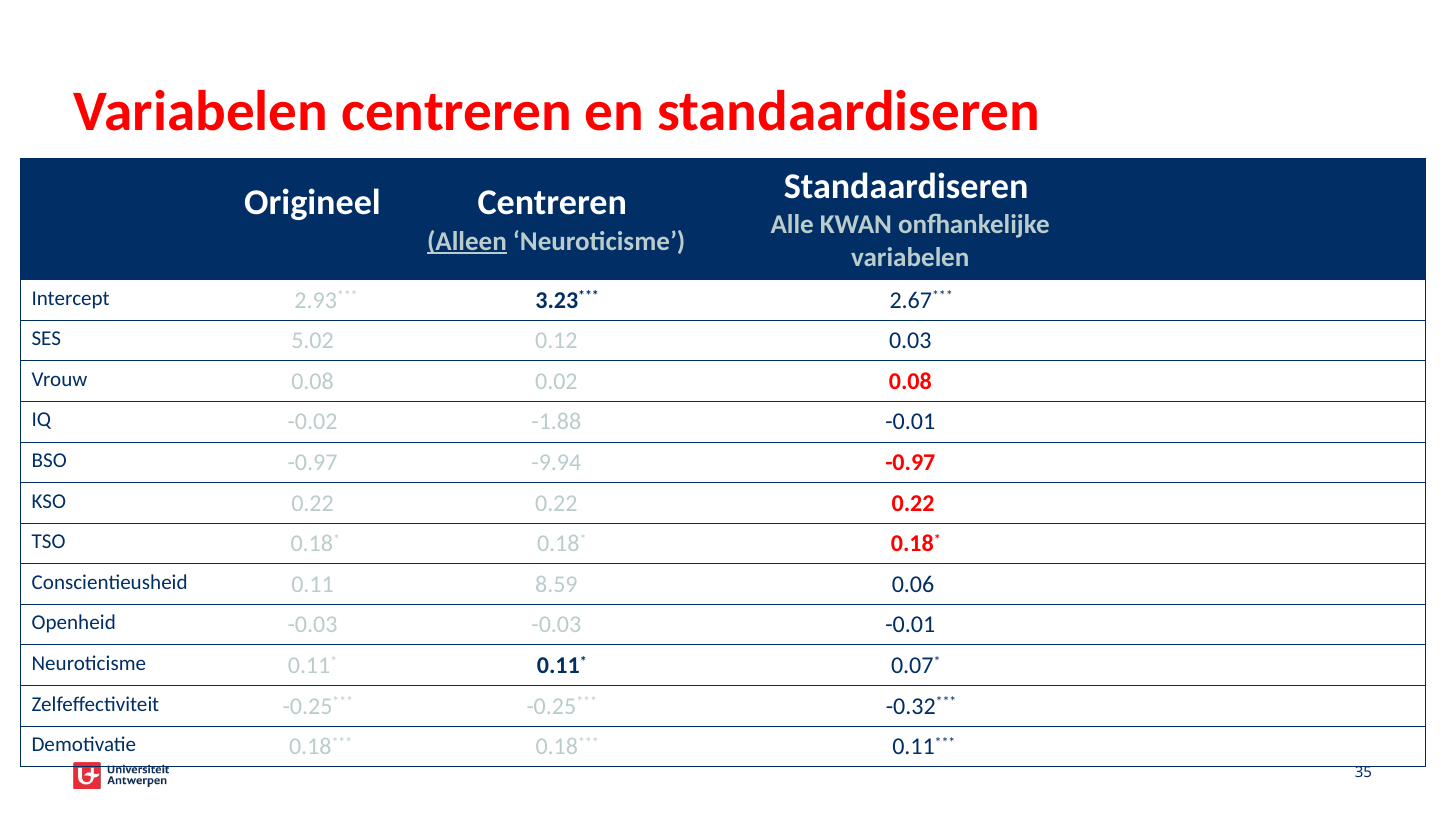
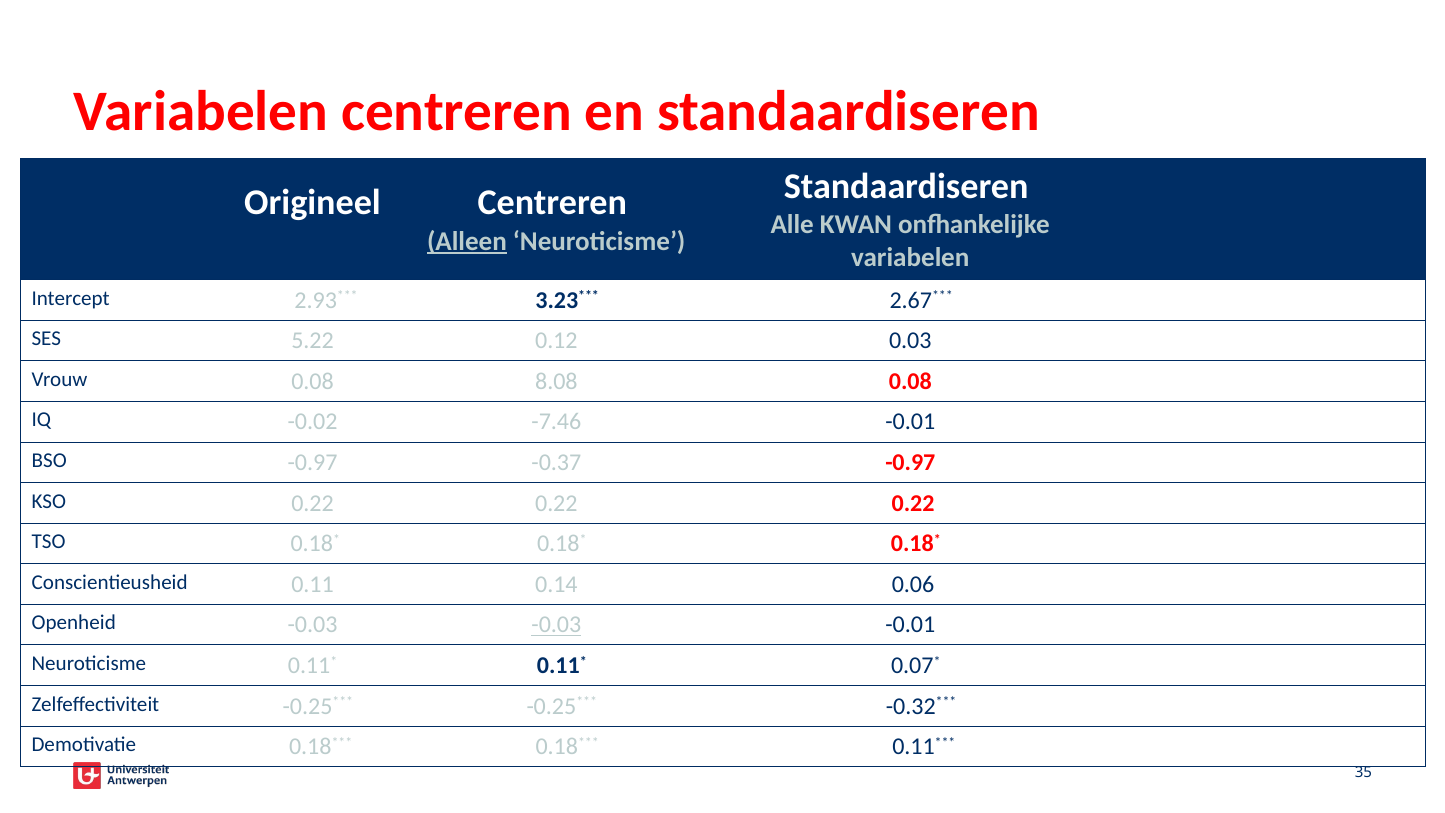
5.02: 5.02 -> 5.22 (313, 341)
0.02: 0.02 -> 8.08 (556, 381)
-1.88: -1.88 -> -7.46 (556, 422)
-9.94: -9.94 -> -0.37 (556, 462)
8.59: 8.59 -> 0.14 (556, 584)
-0.03 underline: none -> present (556, 625)
